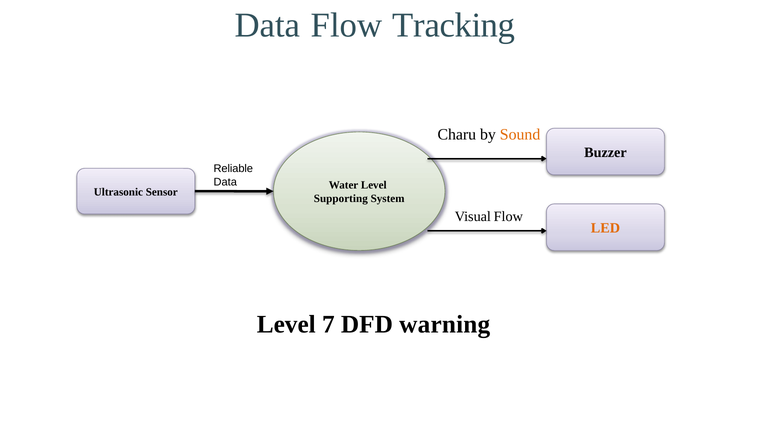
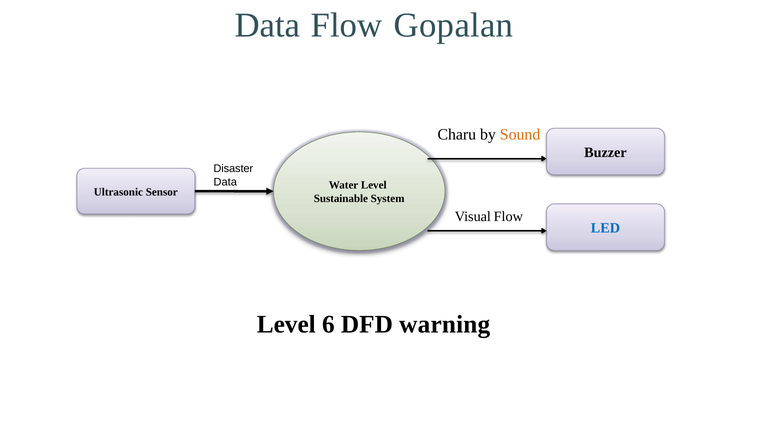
Tracking: Tracking -> Gopalan (454, 25)
Reliable: Reliable -> Disaster (233, 169)
Supporting: Supporting -> Sustainable (341, 198)
LED colour: orange -> blue (605, 228)
7: 7 -> 6 (328, 324)
